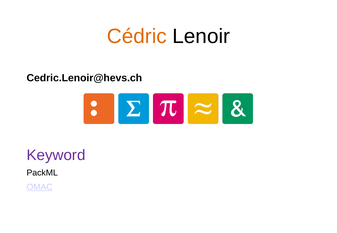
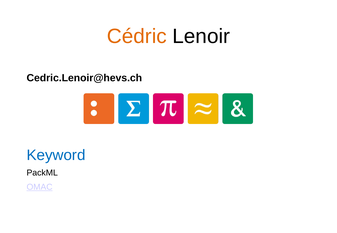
Keyword colour: purple -> blue (56, 155)
